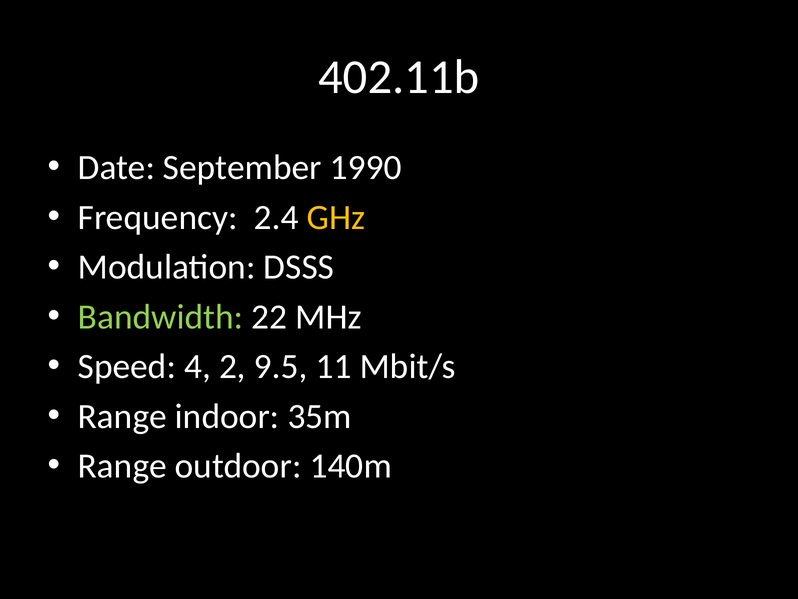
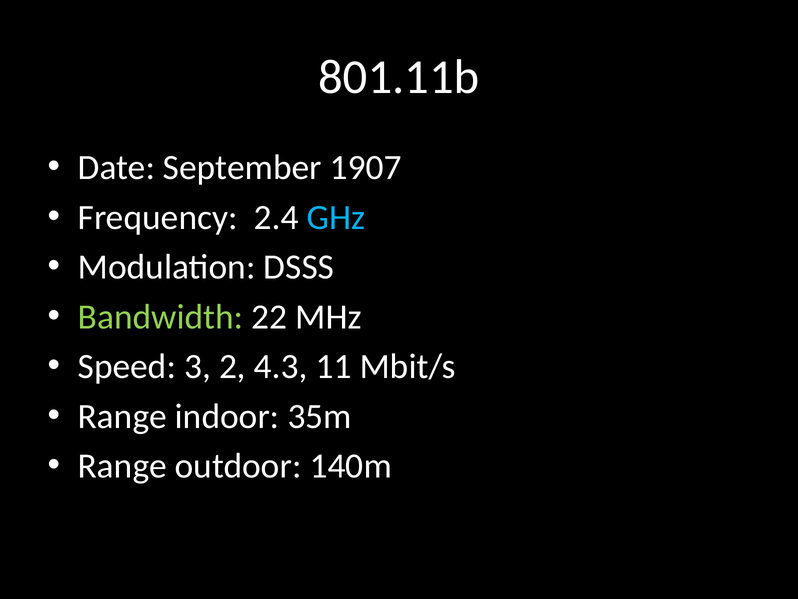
402.11b: 402.11b -> 801.11b (399, 77)
1990: 1990 -> 1907 (366, 167)
GHz colour: yellow -> light blue (336, 217)
4: 4 -> 3 (198, 366)
9.5: 9.5 -> 4.3 (281, 366)
